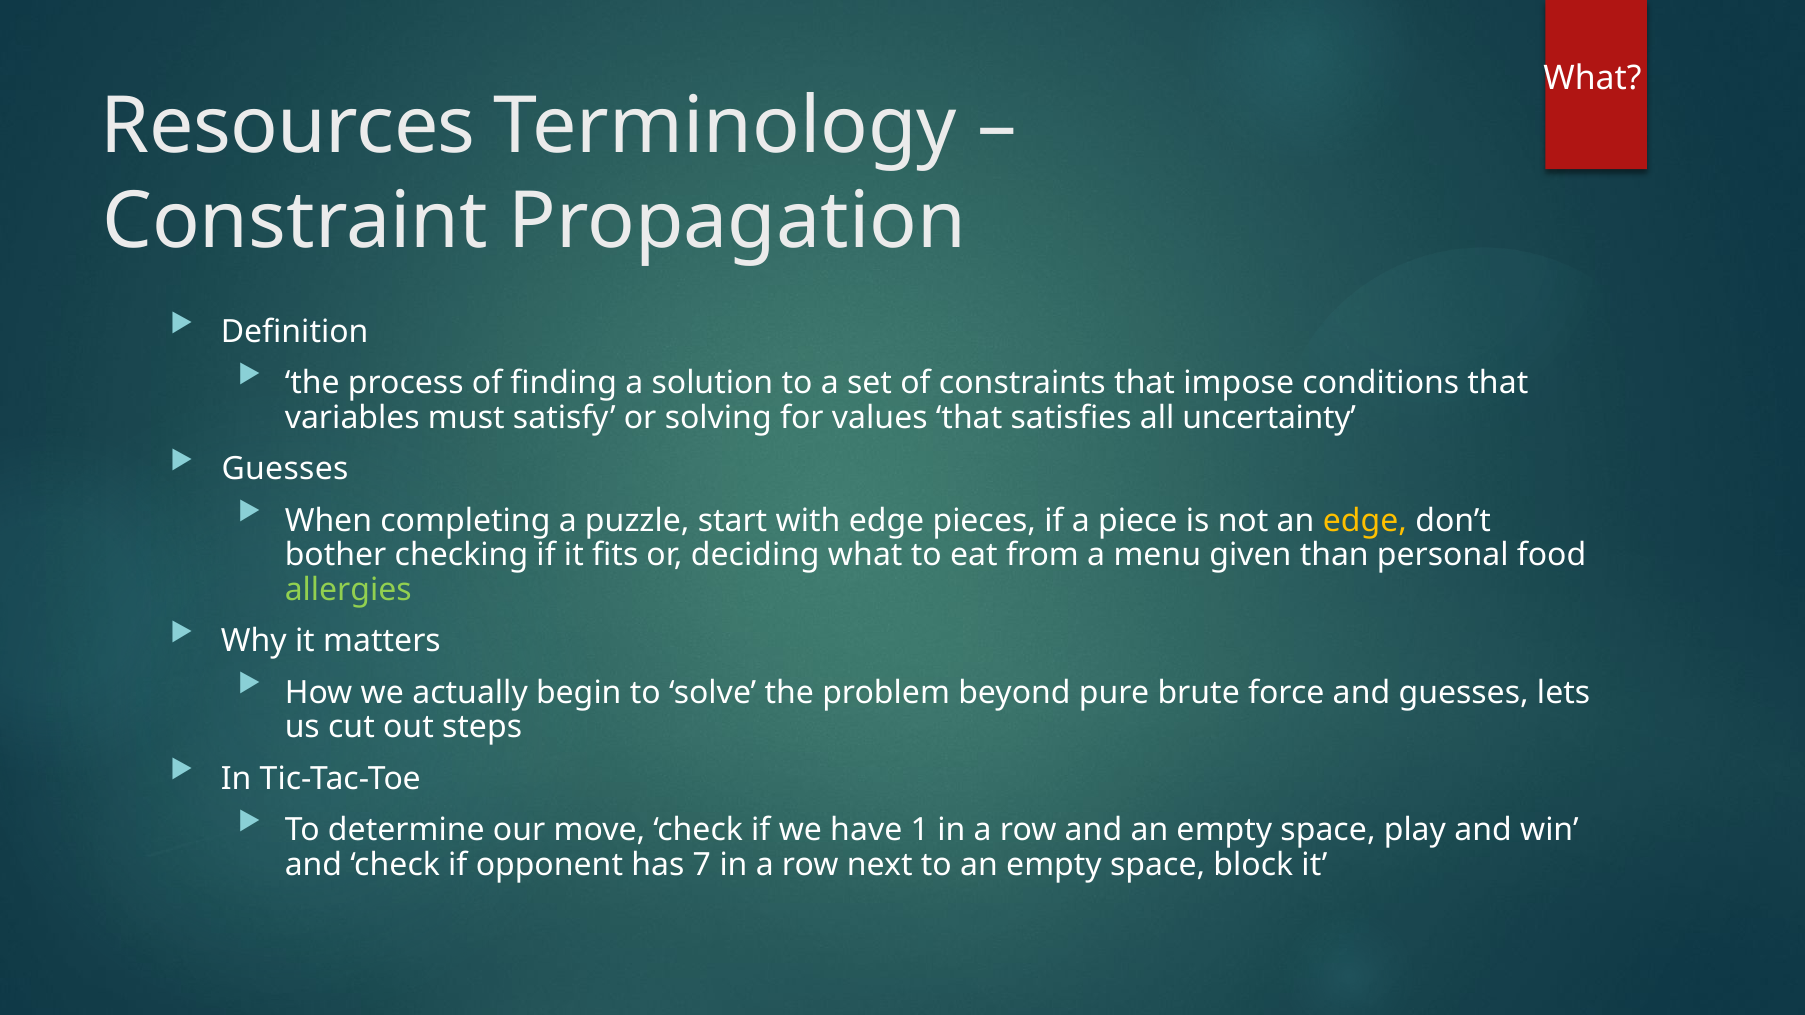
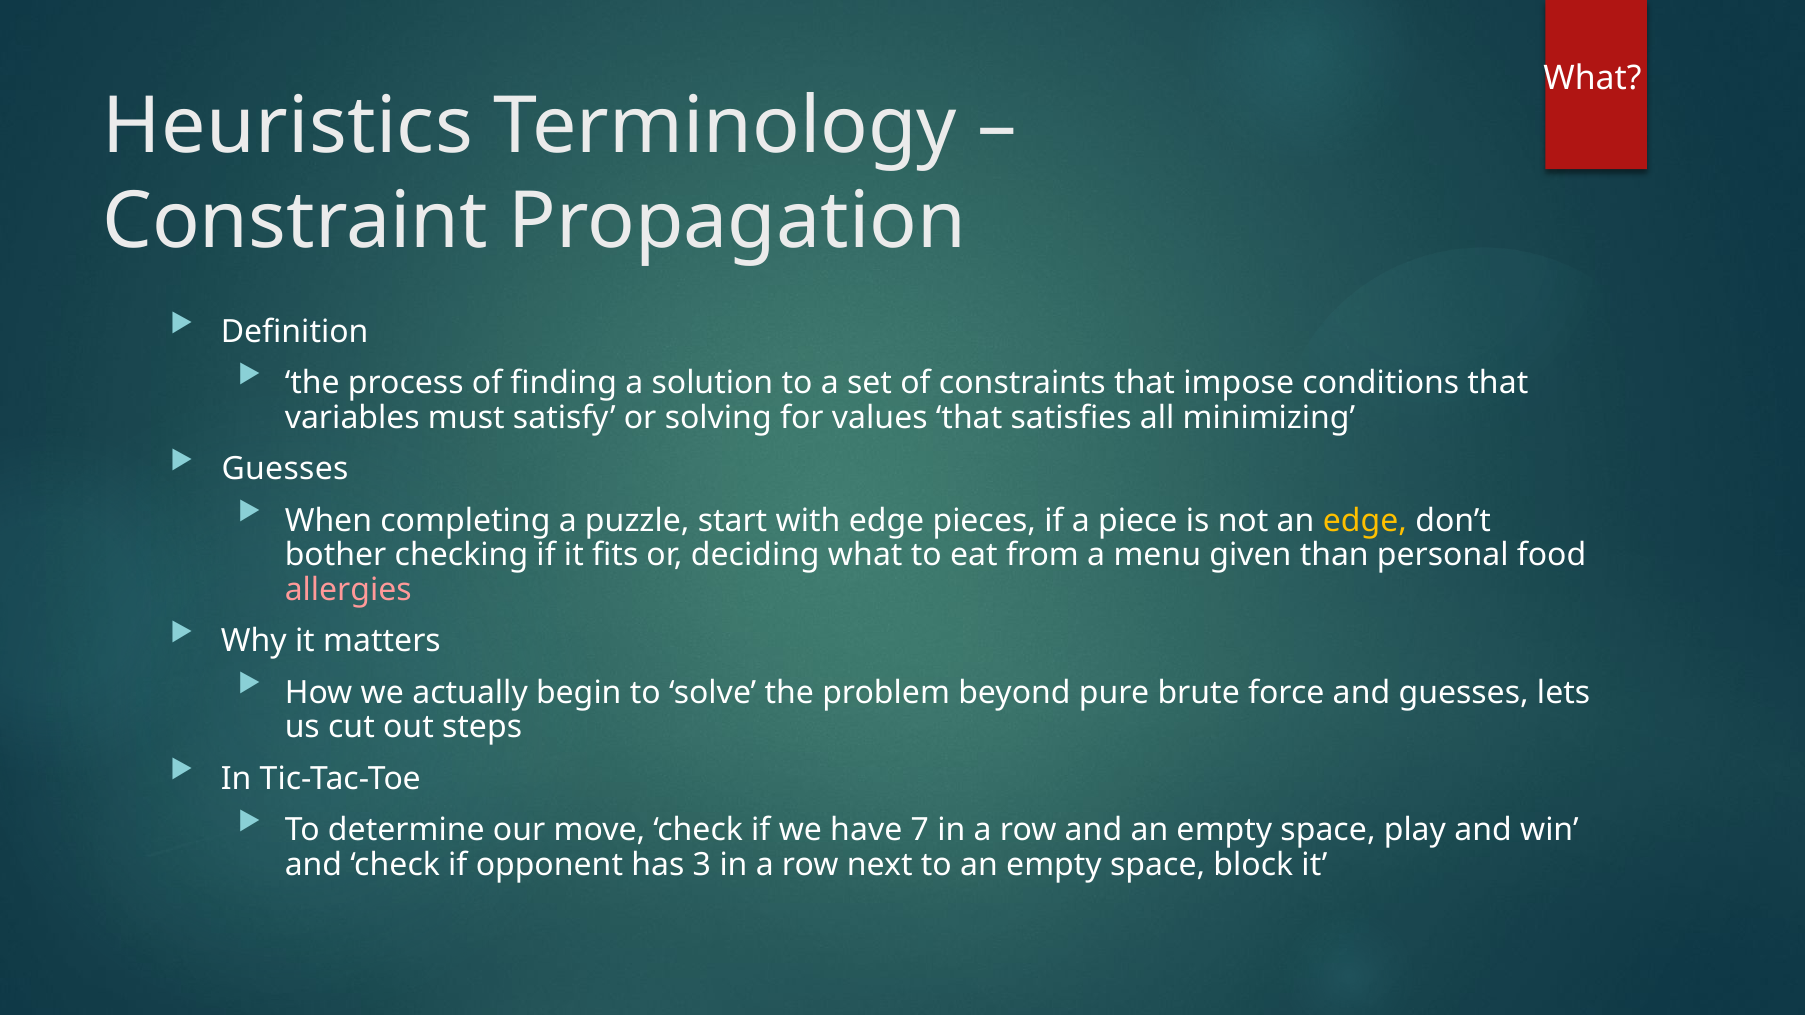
Resources: Resources -> Heuristics (288, 127)
uncertainty: uncertainty -> minimizing (1269, 418)
allergies colour: light green -> pink (348, 590)
1: 1 -> 7 (920, 830)
7: 7 -> 3 (702, 865)
